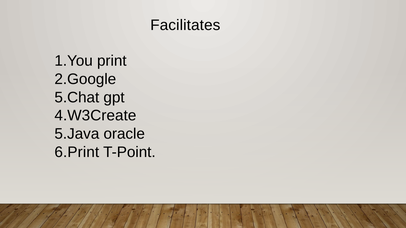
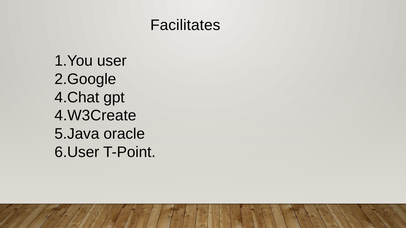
print: print -> user (112, 61)
5.Chat: 5.Chat -> 4.Chat (77, 98)
6.Print: 6.Print -> 6.User (77, 152)
